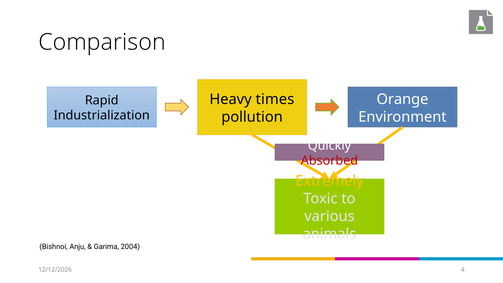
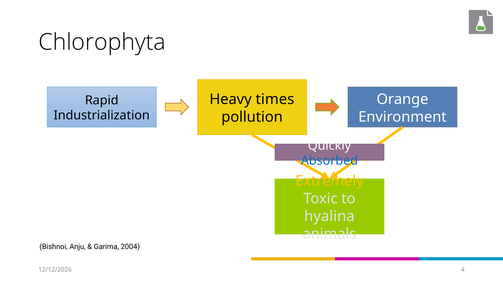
Comparison: Comparison -> Chlorophyta (102, 42)
Absorbed colour: red -> blue (329, 161)
various: various -> hyalina (329, 216)
